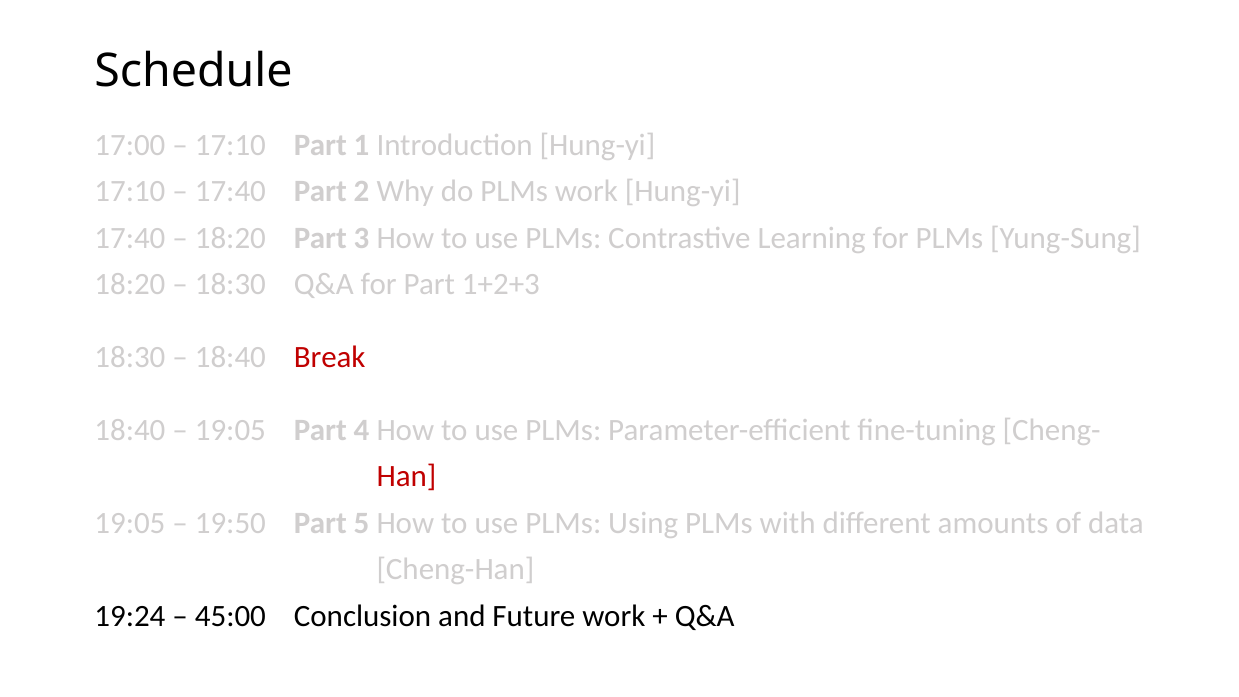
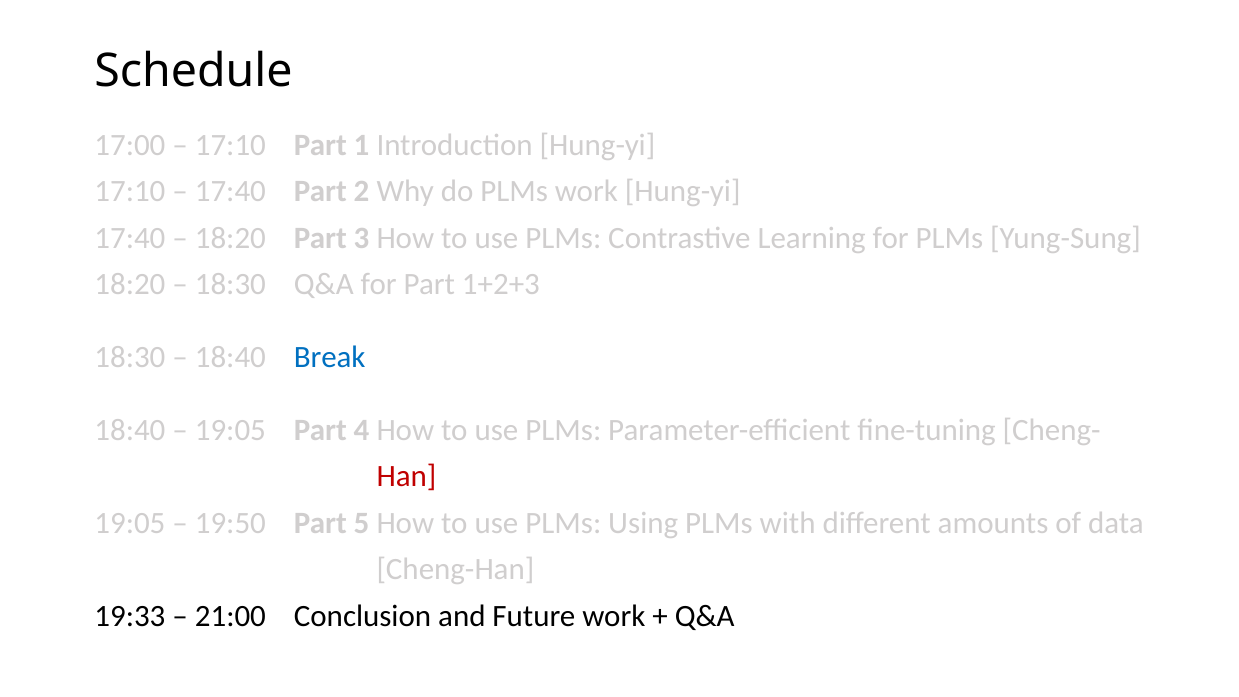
Break colour: red -> blue (330, 357)
19:24: 19:24 -> 19:33 (130, 616)
45:00: 45:00 -> 21:00 (230, 616)
